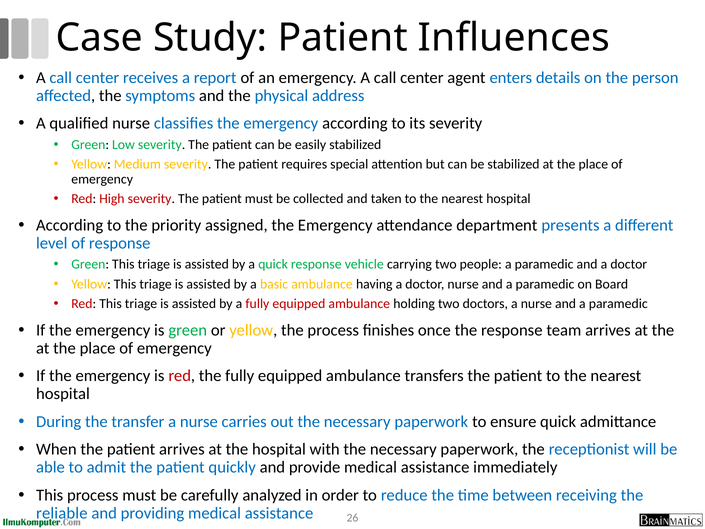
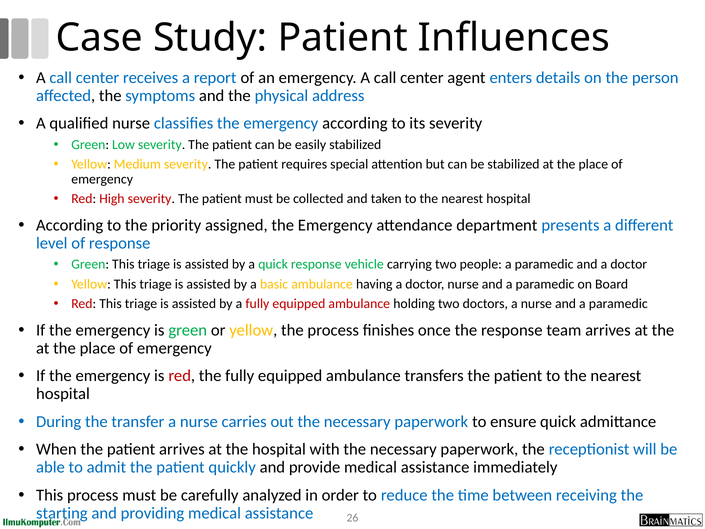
reliable: reliable -> starting (62, 513)
